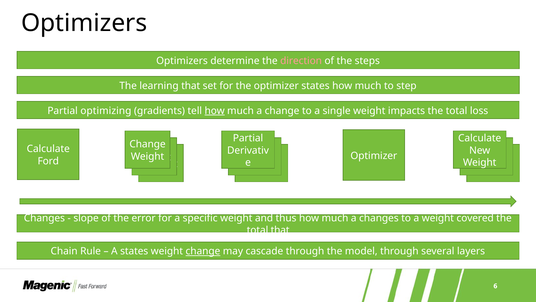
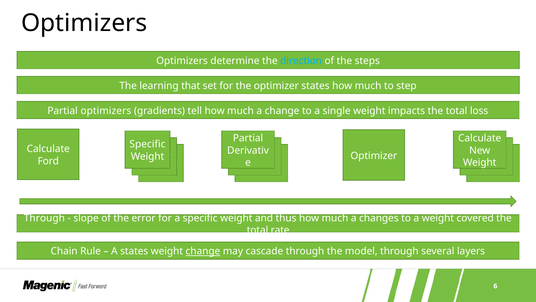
direction colour: pink -> light blue (301, 61)
Partial optimizing: optimizing -> optimizers (106, 111)
how underline: present -> none (215, 111)
Change: Change -> Specific (148, 144)
Changes: Changes -> Through (44, 218)
total that: that -> rate (280, 230)
